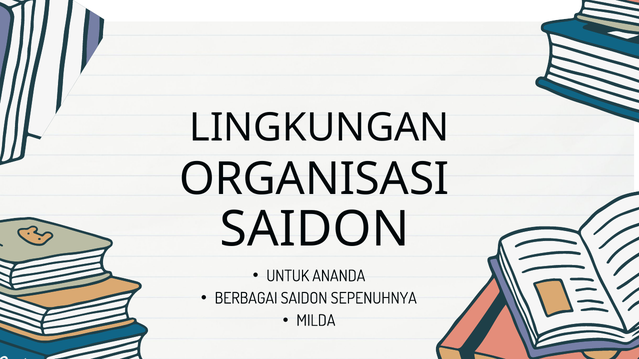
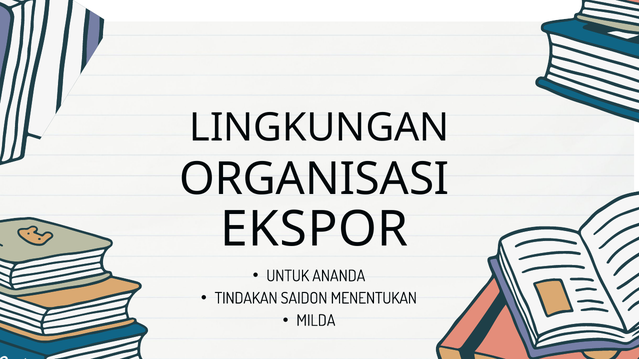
SAIDON: SAIDON -> EKSPOR (314, 229)
BERBAGAI: BERBAGAI -> TINDAKAN (246, 299)
SEPENUHNYA: SEPENUHNYA -> MENENTUKAN (374, 299)
